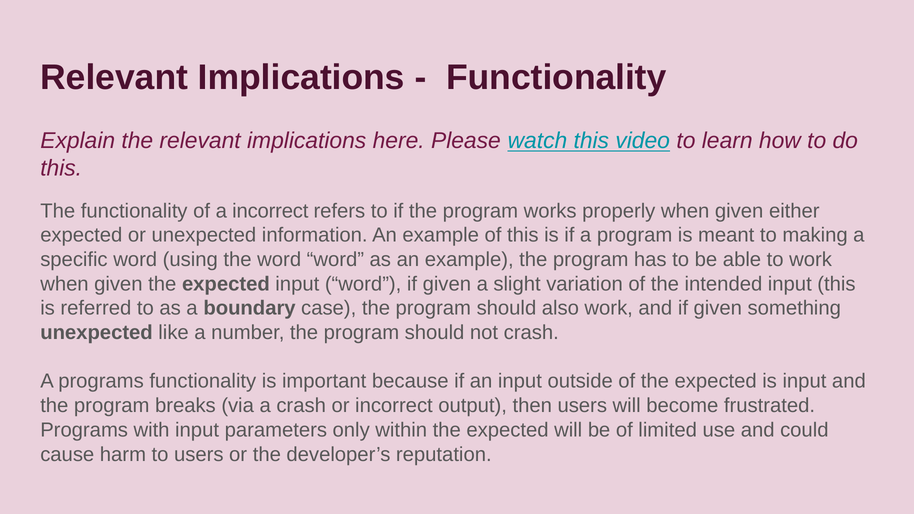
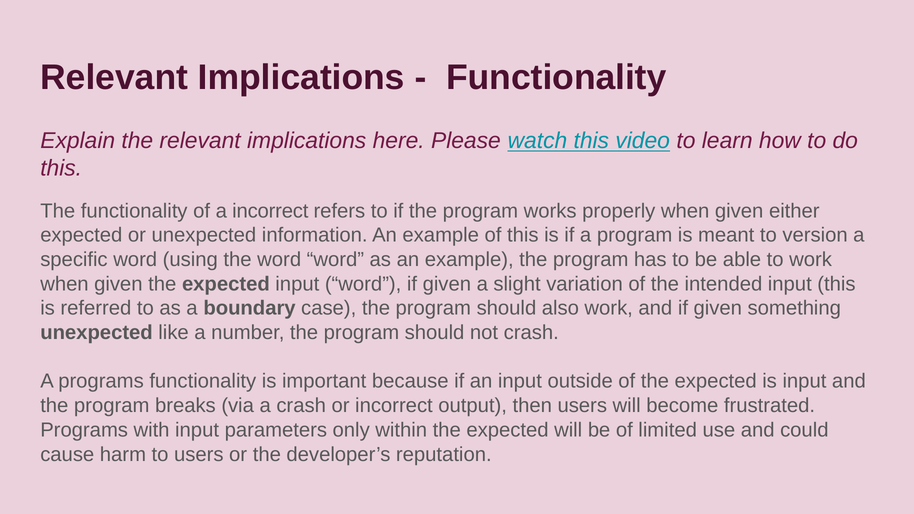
making: making -> version (815, 235)
